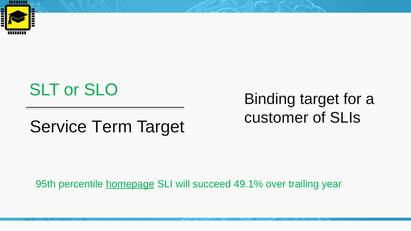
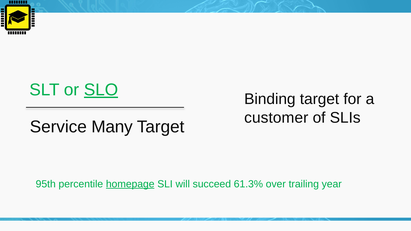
SLO underline: none -> present (101, 90)
Term: Term -> Many (112, 127)
49.1%: 49.1% -> 61.3% (248, 184)
